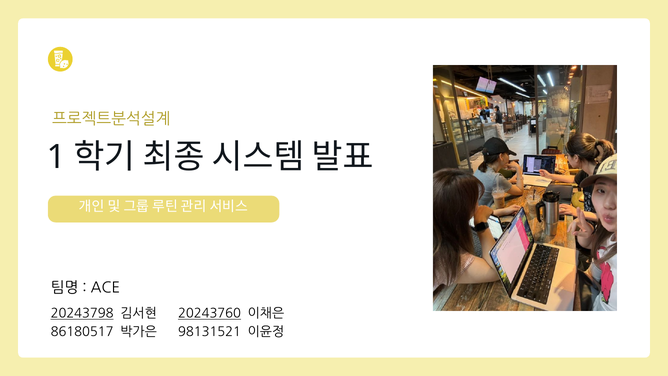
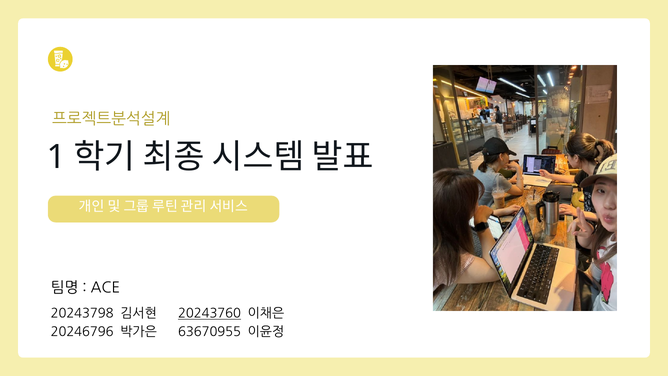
20243798 underline: present -> none (82, 313)
86180517: 86180517 -> 20246796 (82, 332)
98131521: 98131521 -> 63670955 (210, 332)
